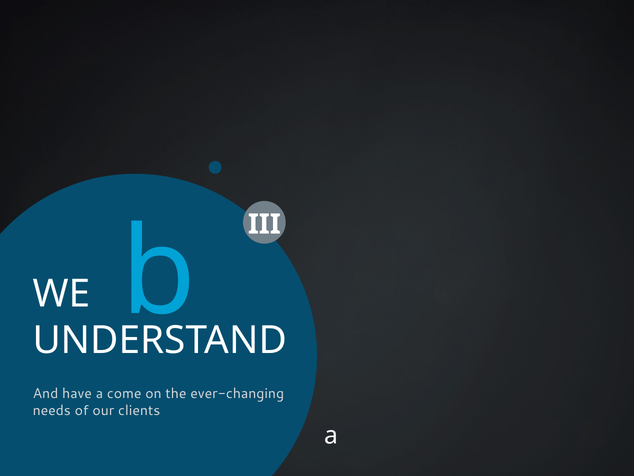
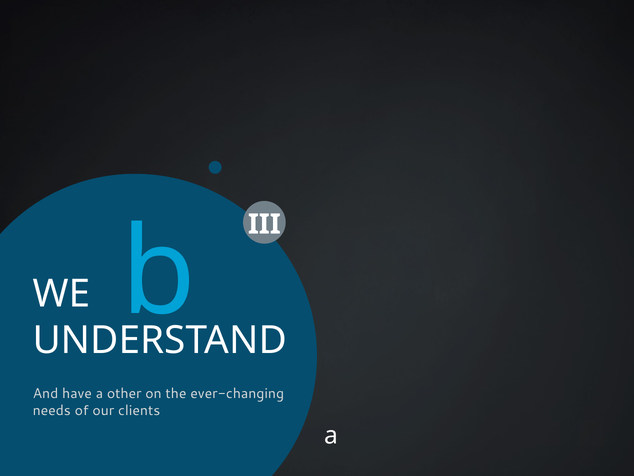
come: come -> other (124, 393)
